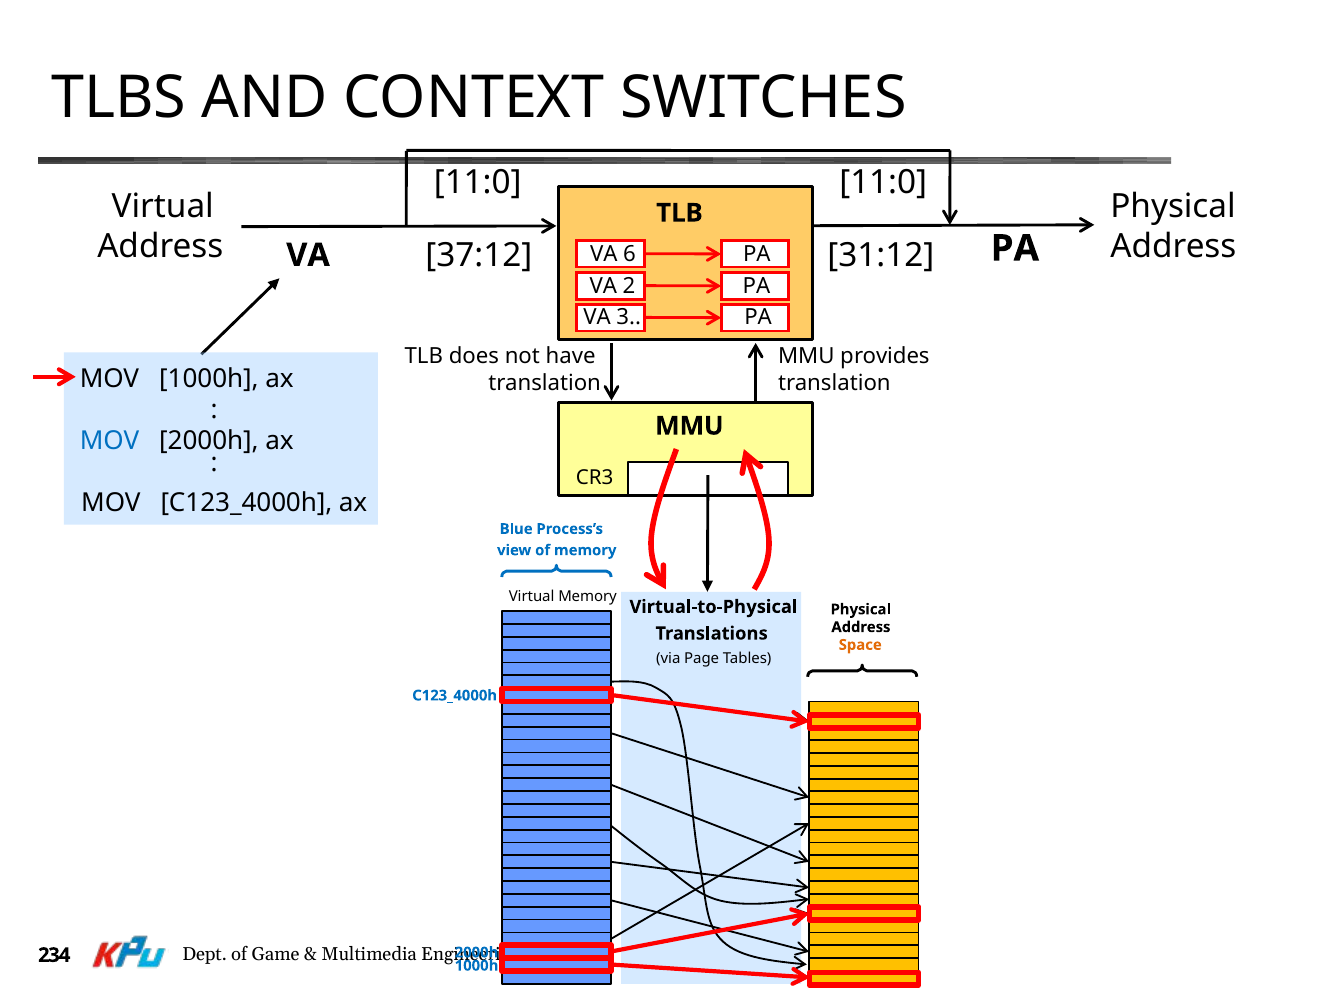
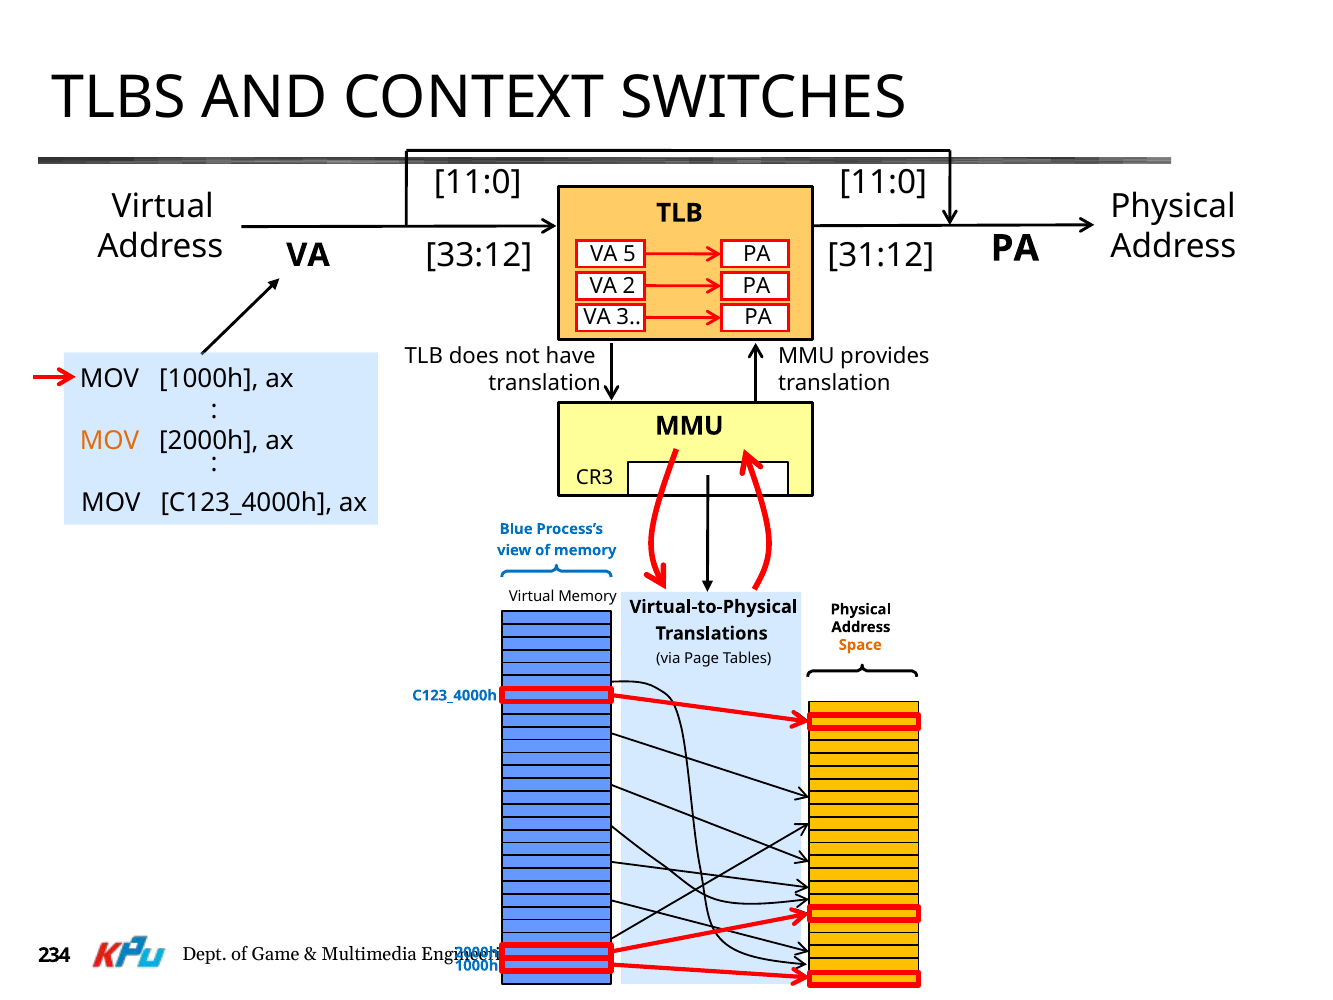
37:12: 37:12 -> 33:12 (479, 255)
6: 6 -> 5 (630, 254)
MOV colour: blue -> orange (110, 441)
